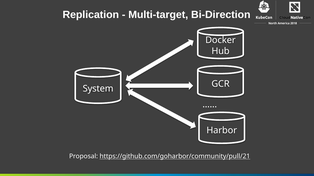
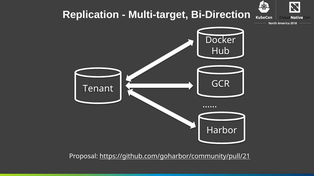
System: System -> Tenant (98, 89)
